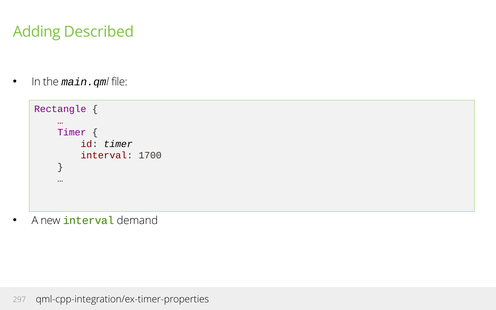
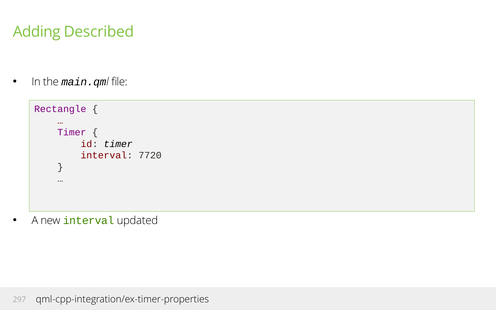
1700: 1700 -> 7720 (150, 155)
demand: demand -> updated (137, 220)
